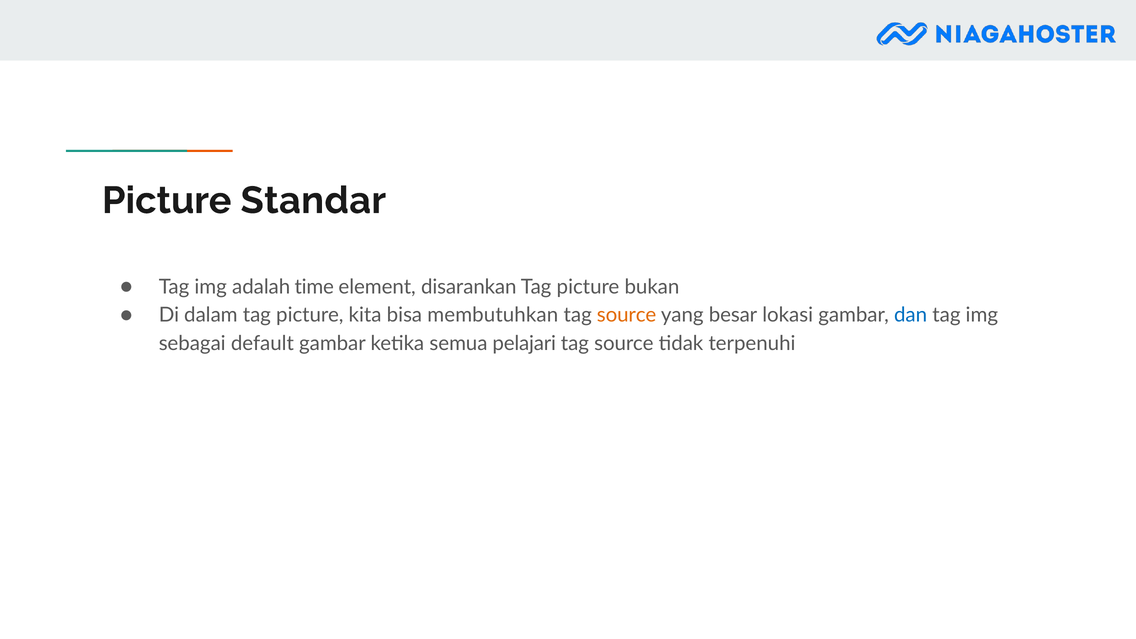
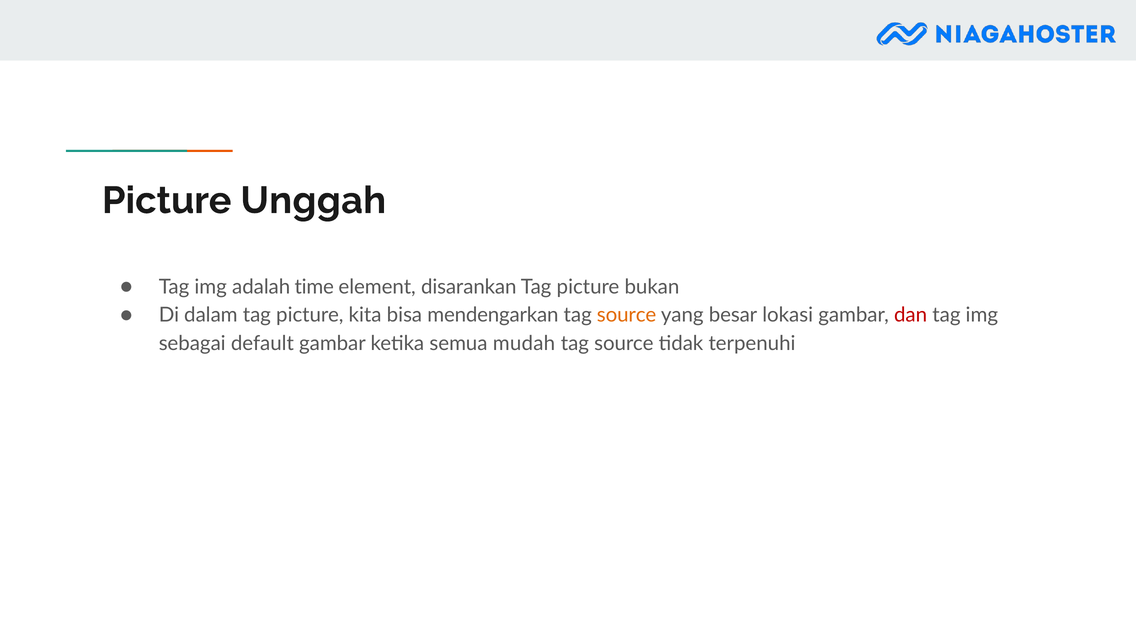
Standar: Standar -> Unggah (313, 201)
membutuhkan: membutuhkan -> mendengarkan (493, 315)
dan colour: blue -> red (911, 315)
pelajari: pelajari -> mudah (524, 343)
